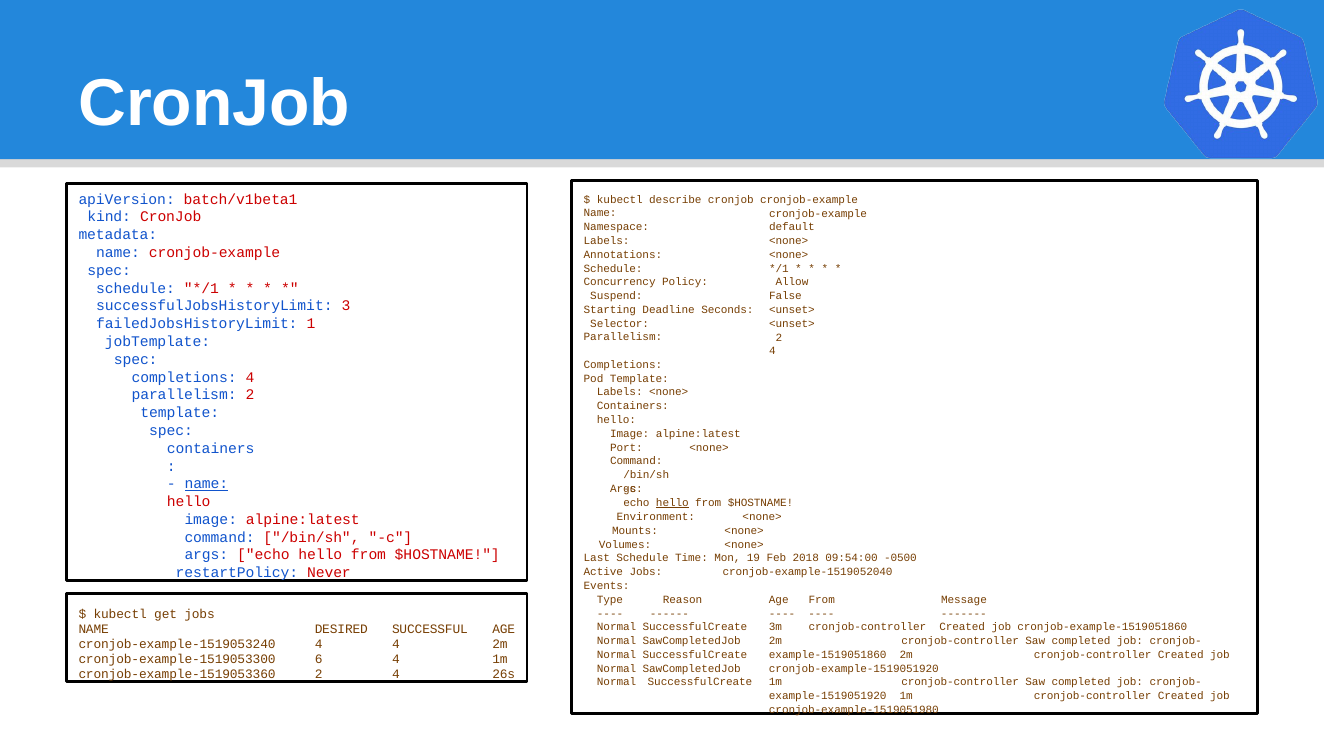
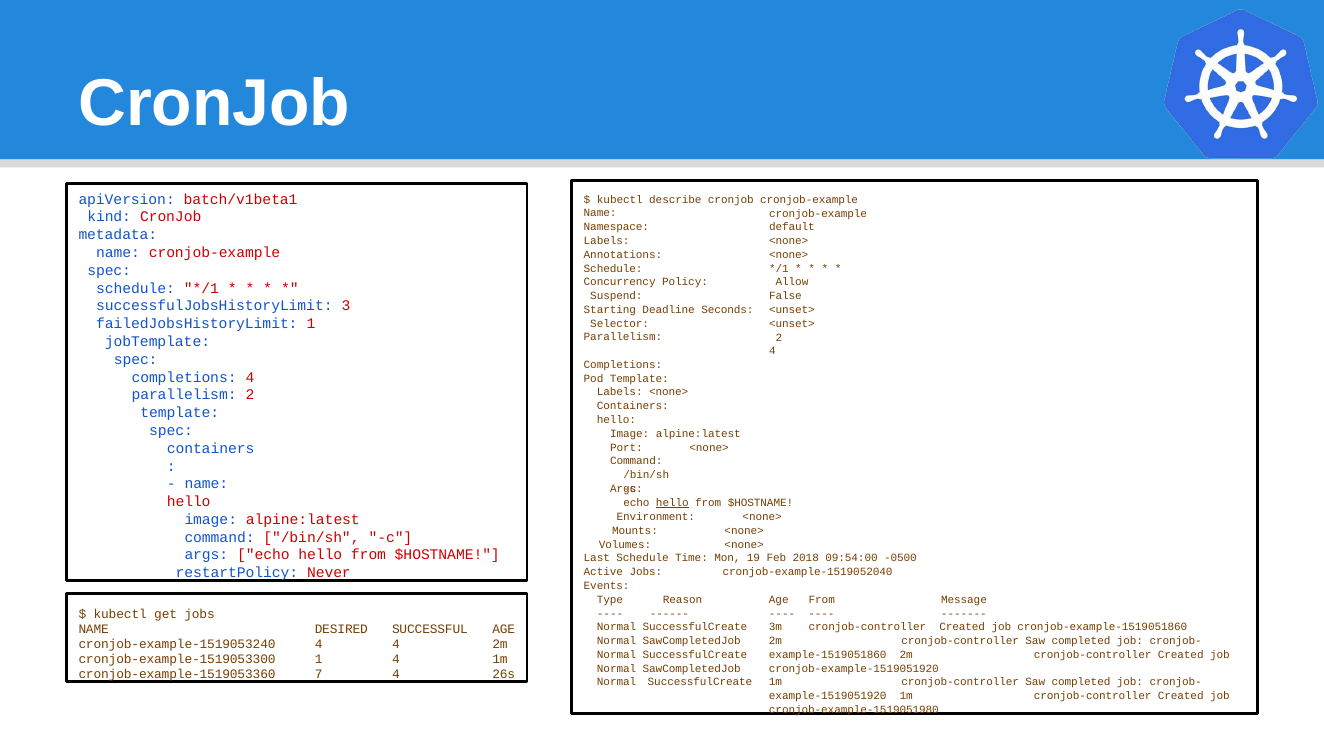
name underline: present -> none (206, 484)
cronjob-example-1519053300 6: 6 -> 1 (319, 659)
cronjob-example-1519053360 2: 2 -> 7 (319, 674)
